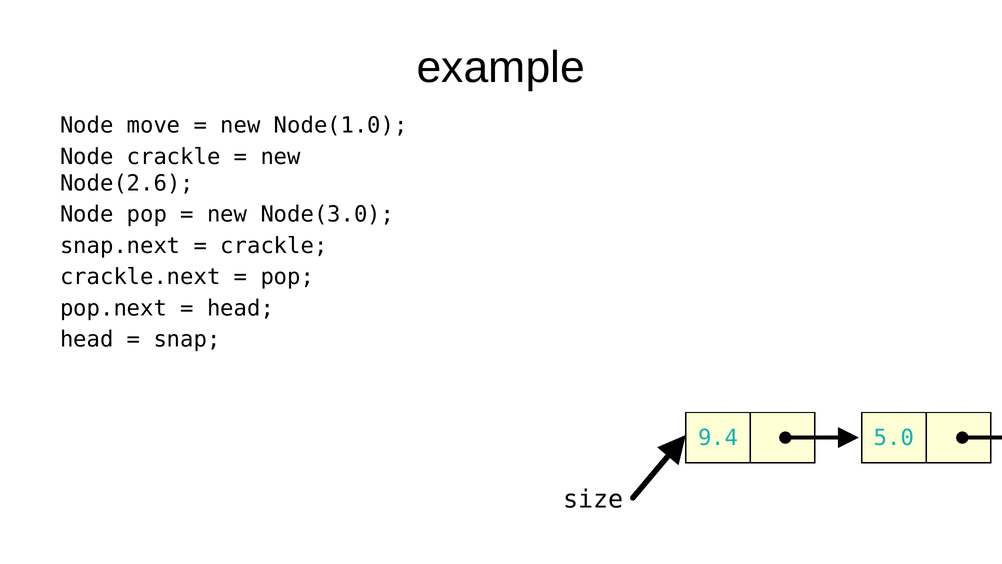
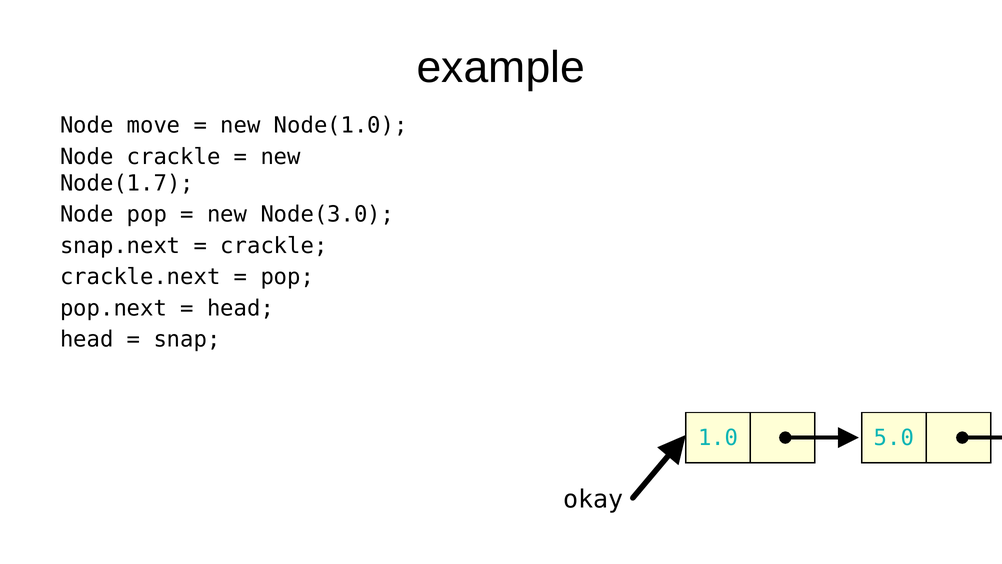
Node(2.6: Node(2.6 -> Node(1.7 (127, 183)
9.4: 9.4 -> 1.0 (718, 438)
size: size -> okay (593, 499)
